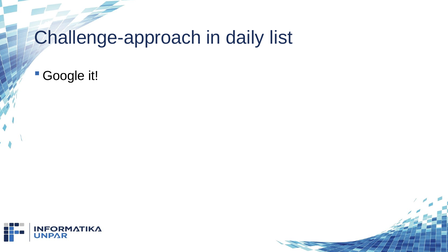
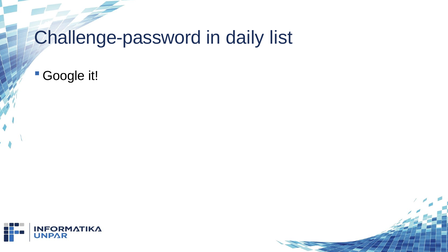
Challenge-approach: Challenge-approach -> Challenge-password (118, 38)
